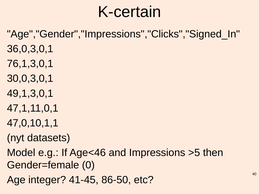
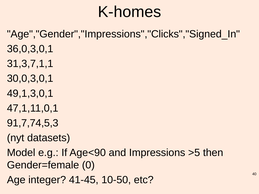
K-certain: K-certain -> K-homes (129, 12)
76,1,3,0,1: 76,1,3,0,1 -> 31,3,7,1,1 (30, 64)
47,0,10,1,1: 47,0,10,1,1 -> 91,7,74,5,3 (33, 123)
Age<46: Age<46 -> Age<90 (88, 153)
86-50: 86-50 -> 10-50 (116, 180)
